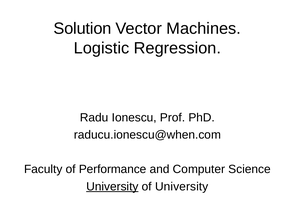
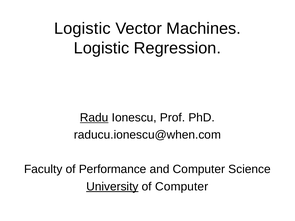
Solution: Solution -> Logistic (82, 29)
Radu underline: none -> present (94, 118)
of University: University -> Computer (182, 187)
